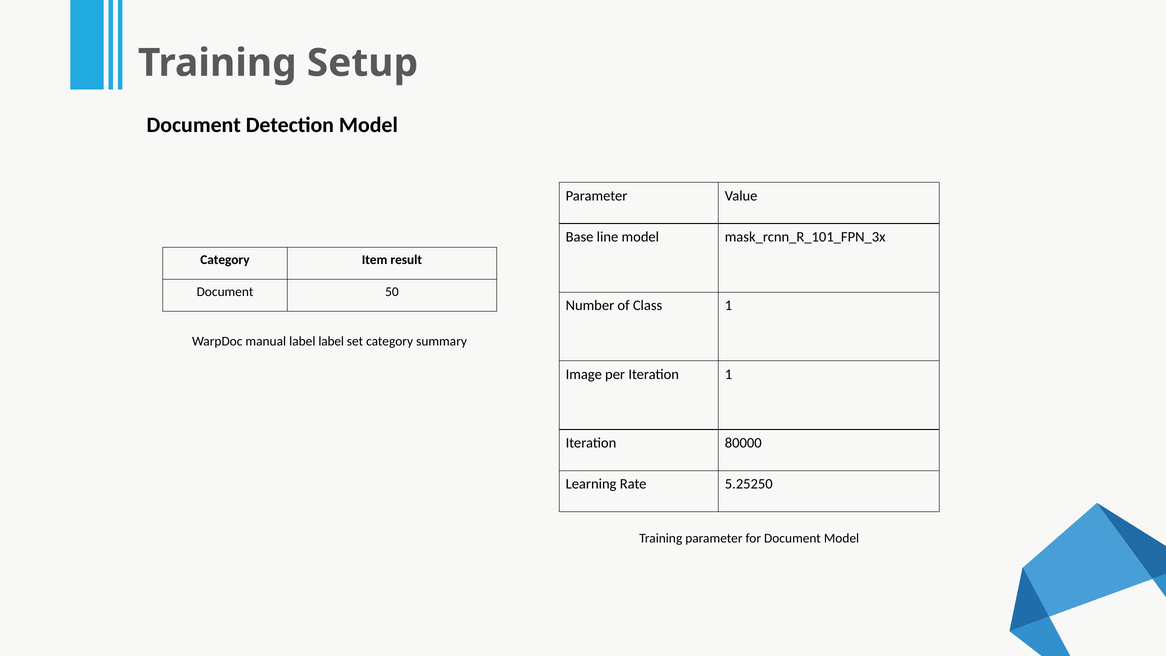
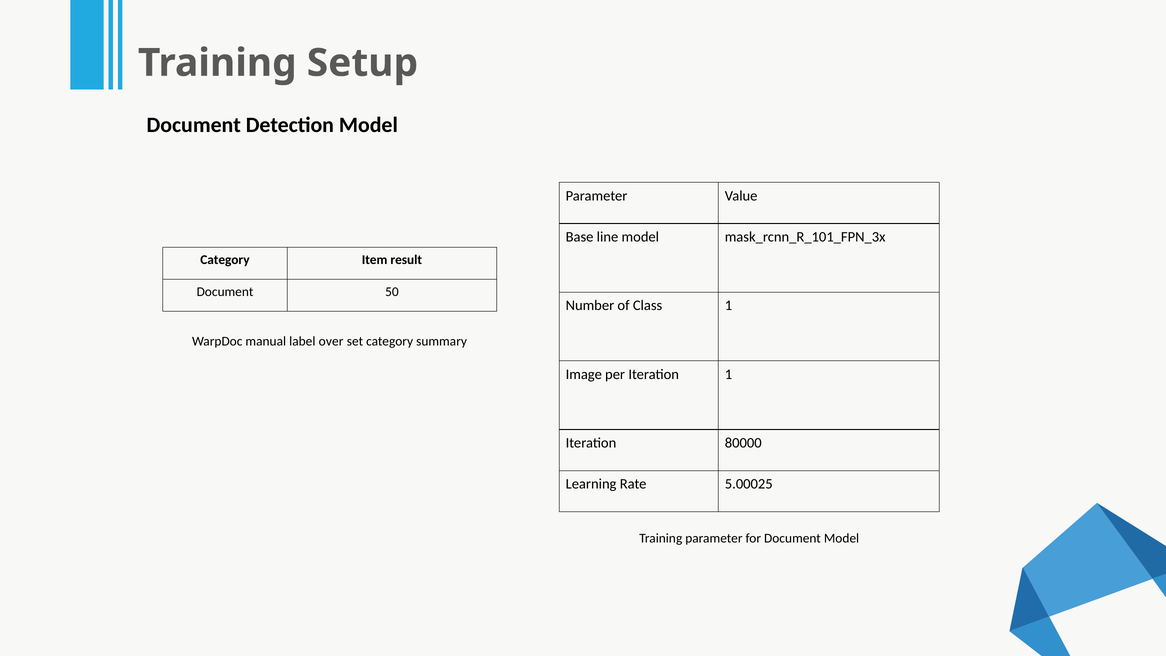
label label: label -> over (331, 341)
5.25250: 5.25250 -> 5.00025 (749, 484)
